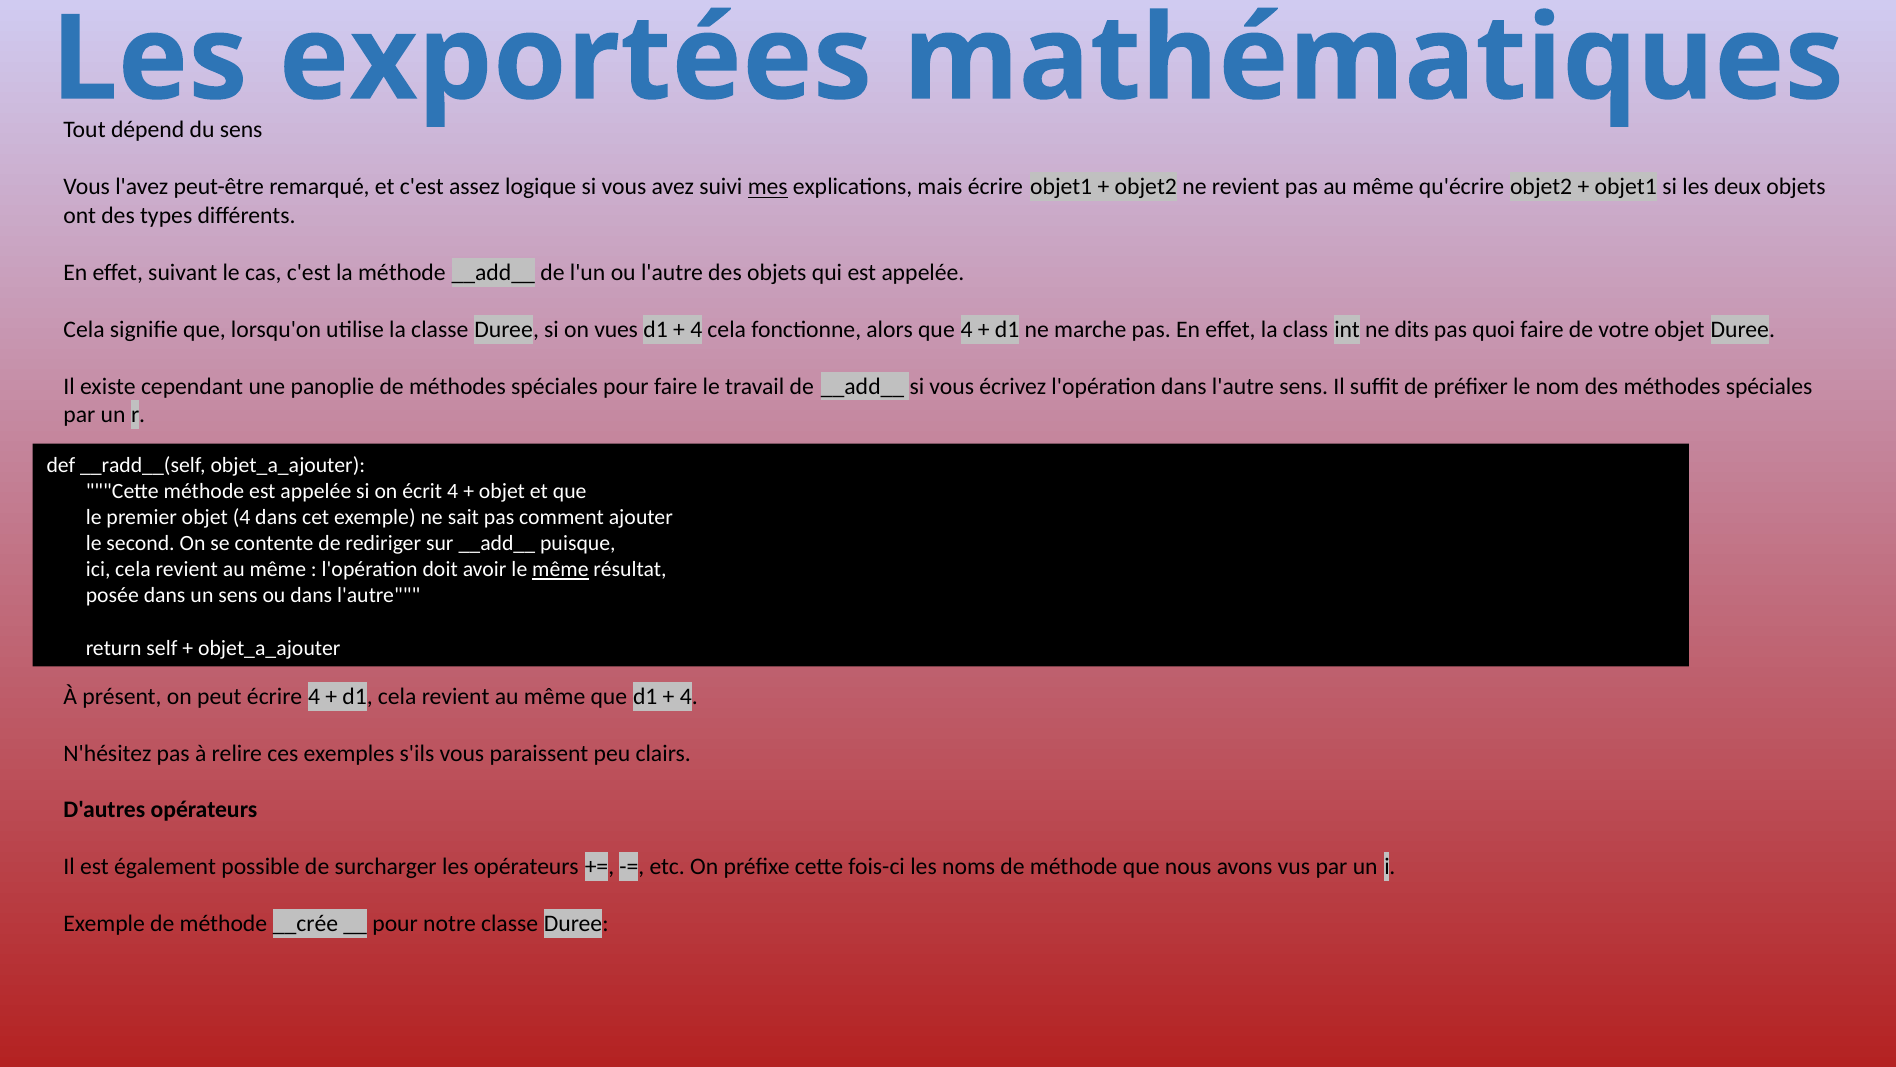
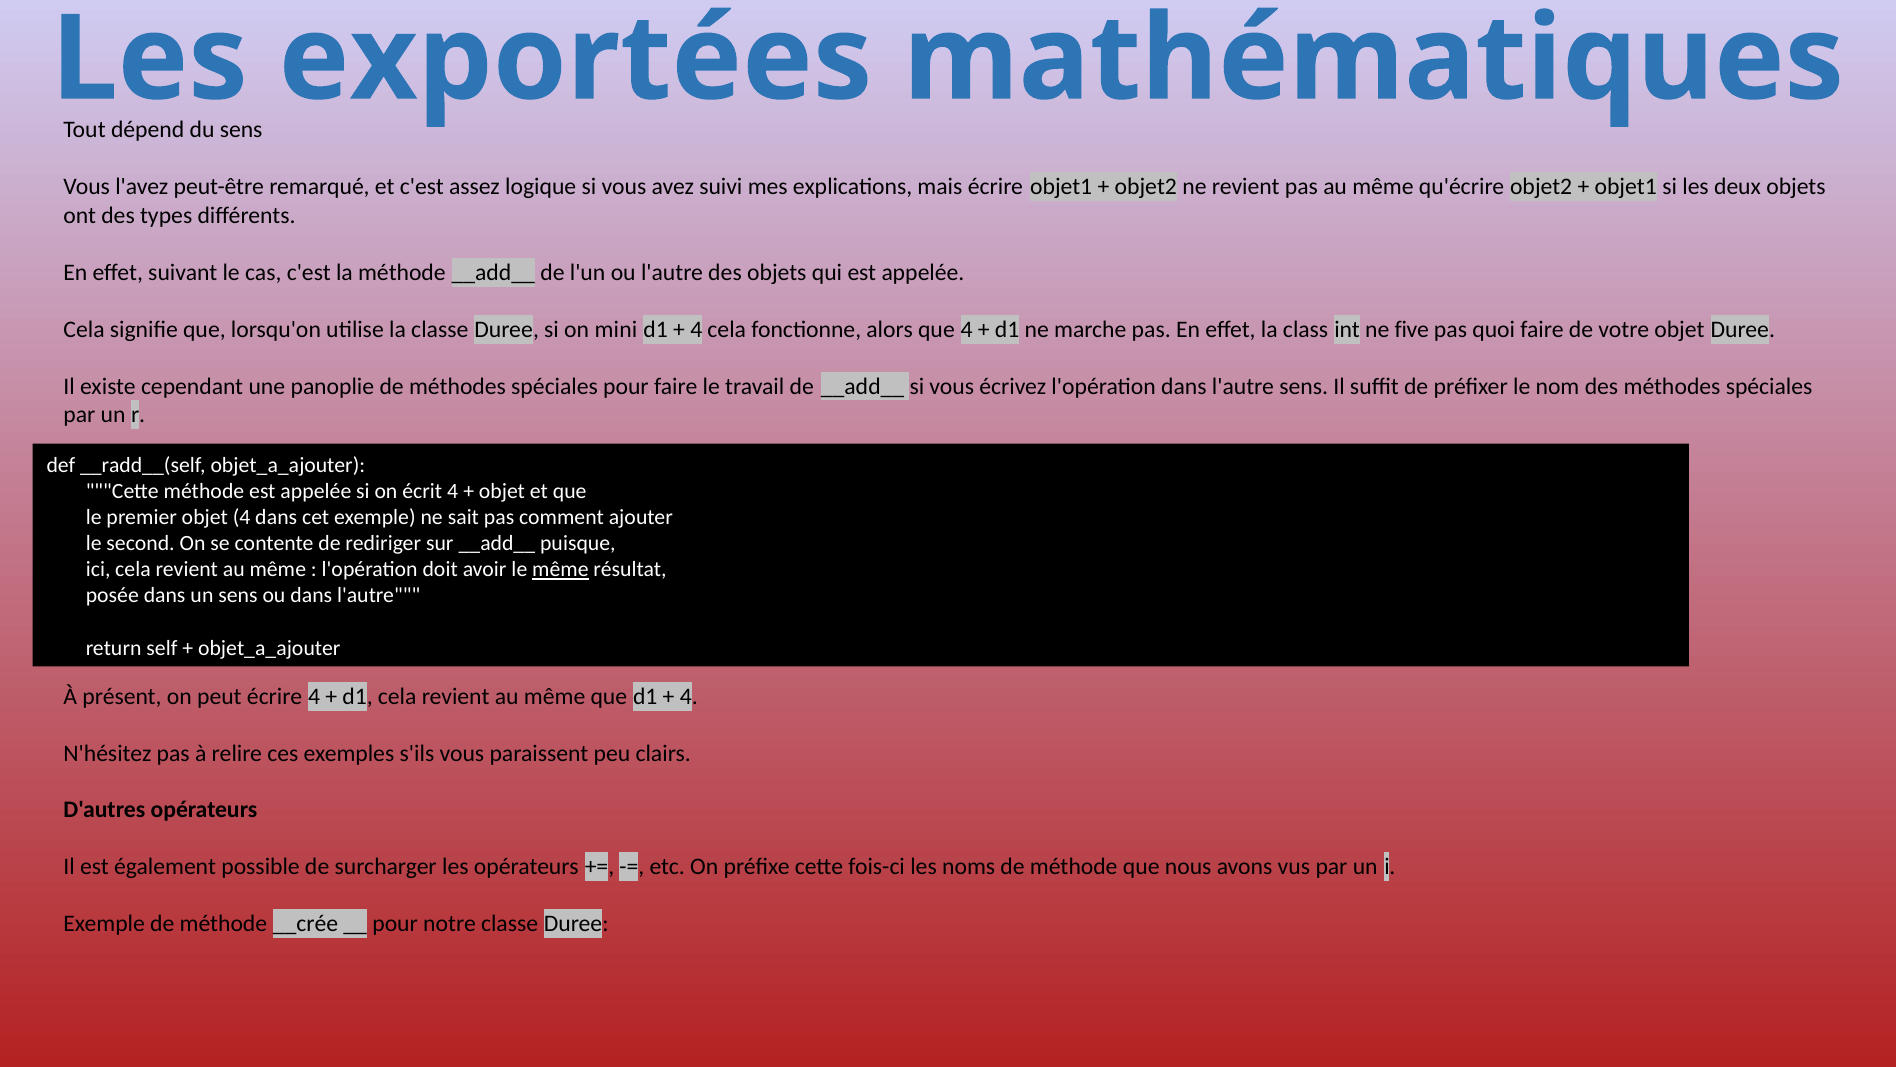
mes underline: present -> none (768, 187)
vues: vues -> mini (616, 329)
dits: dits -> five (1412, 329)
